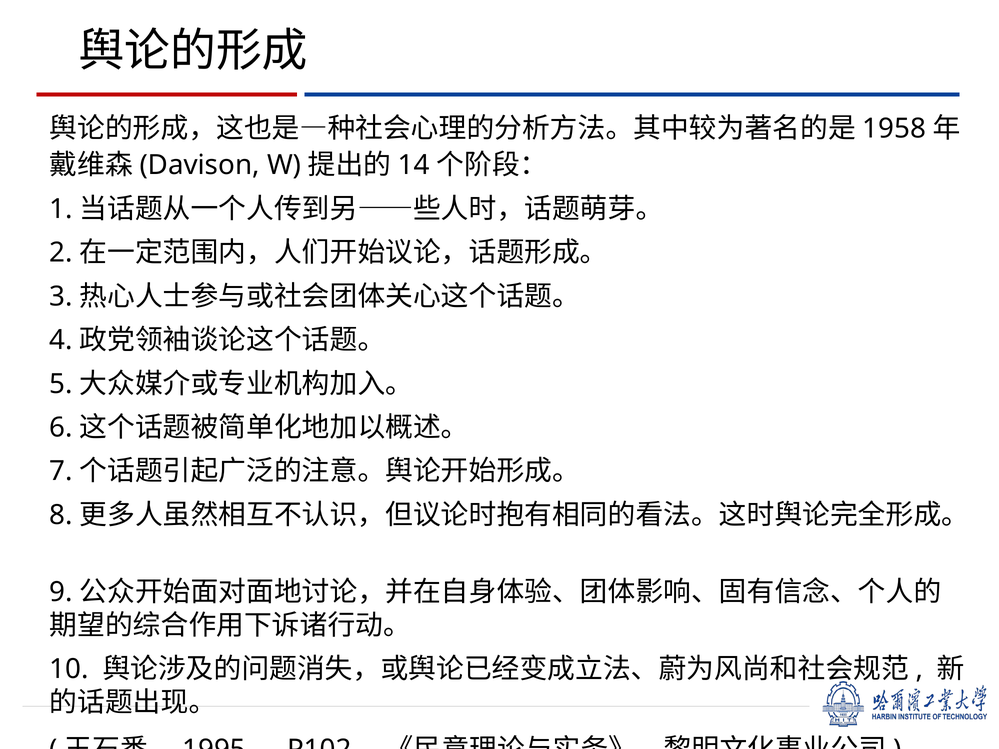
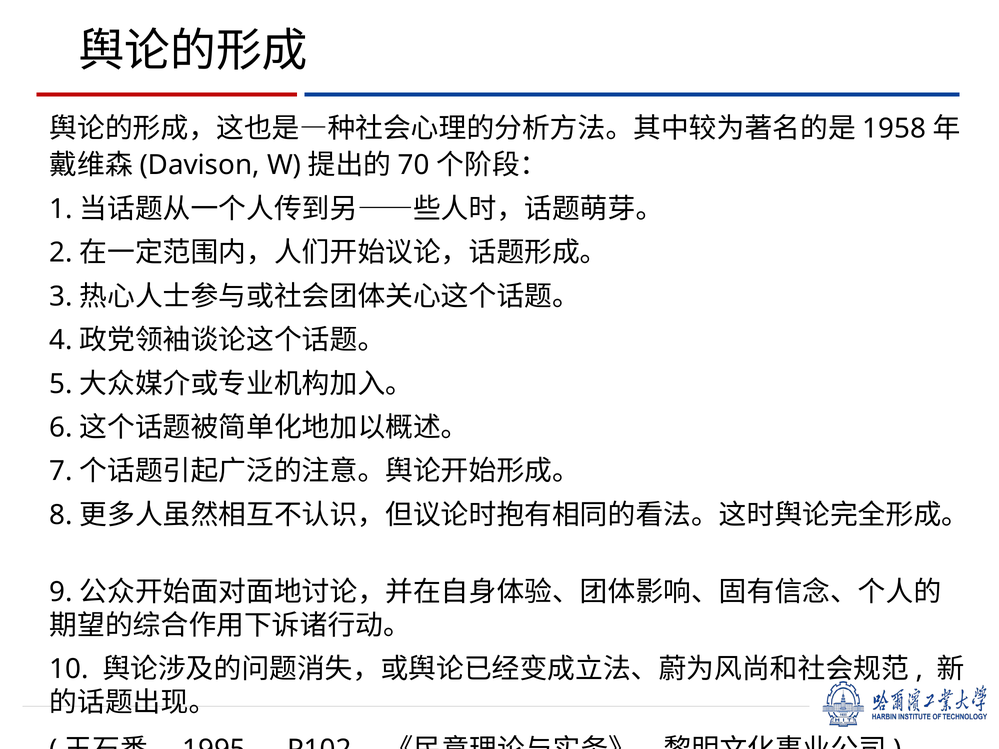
14: 14 -> 70 (414, 165)
